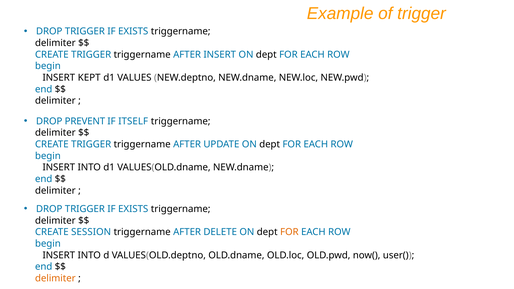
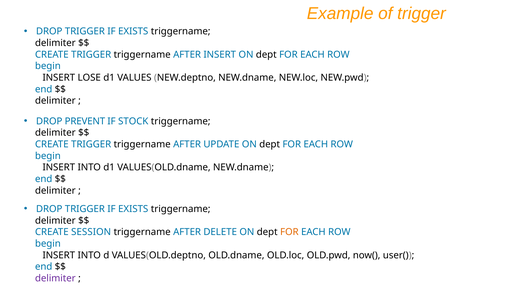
KEPT: KEPT -> LOSE (89, 78)
ITSELF: ITSELF -> STOCK (133, 121)
delimiter colour: orange -> purple (55, 278)
